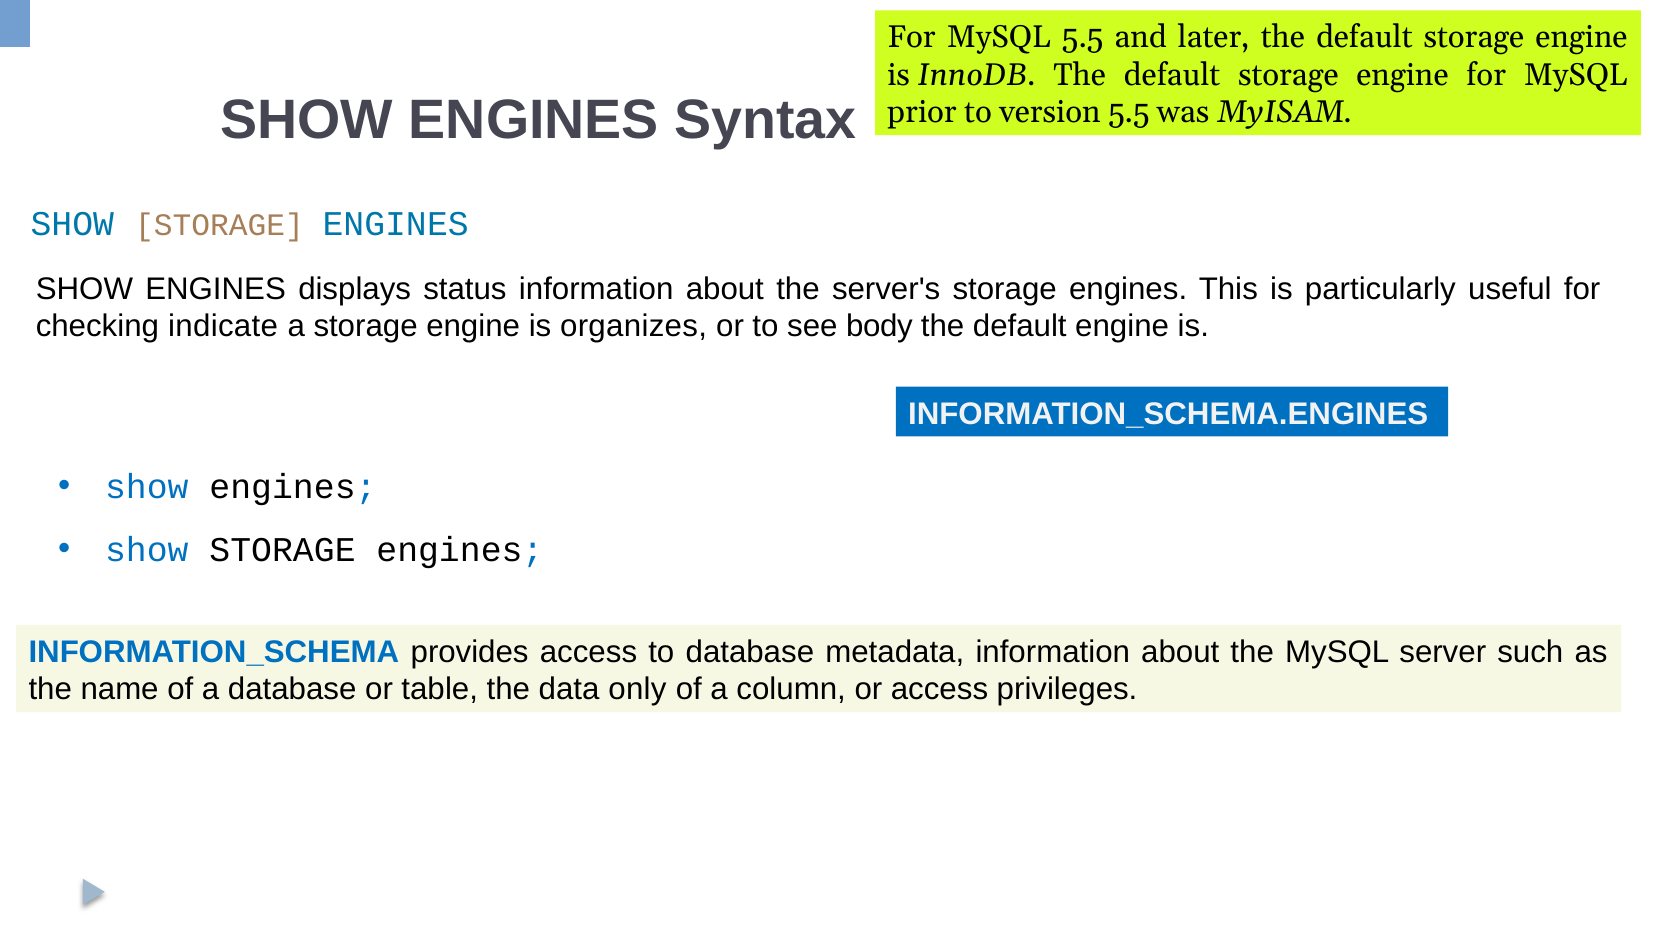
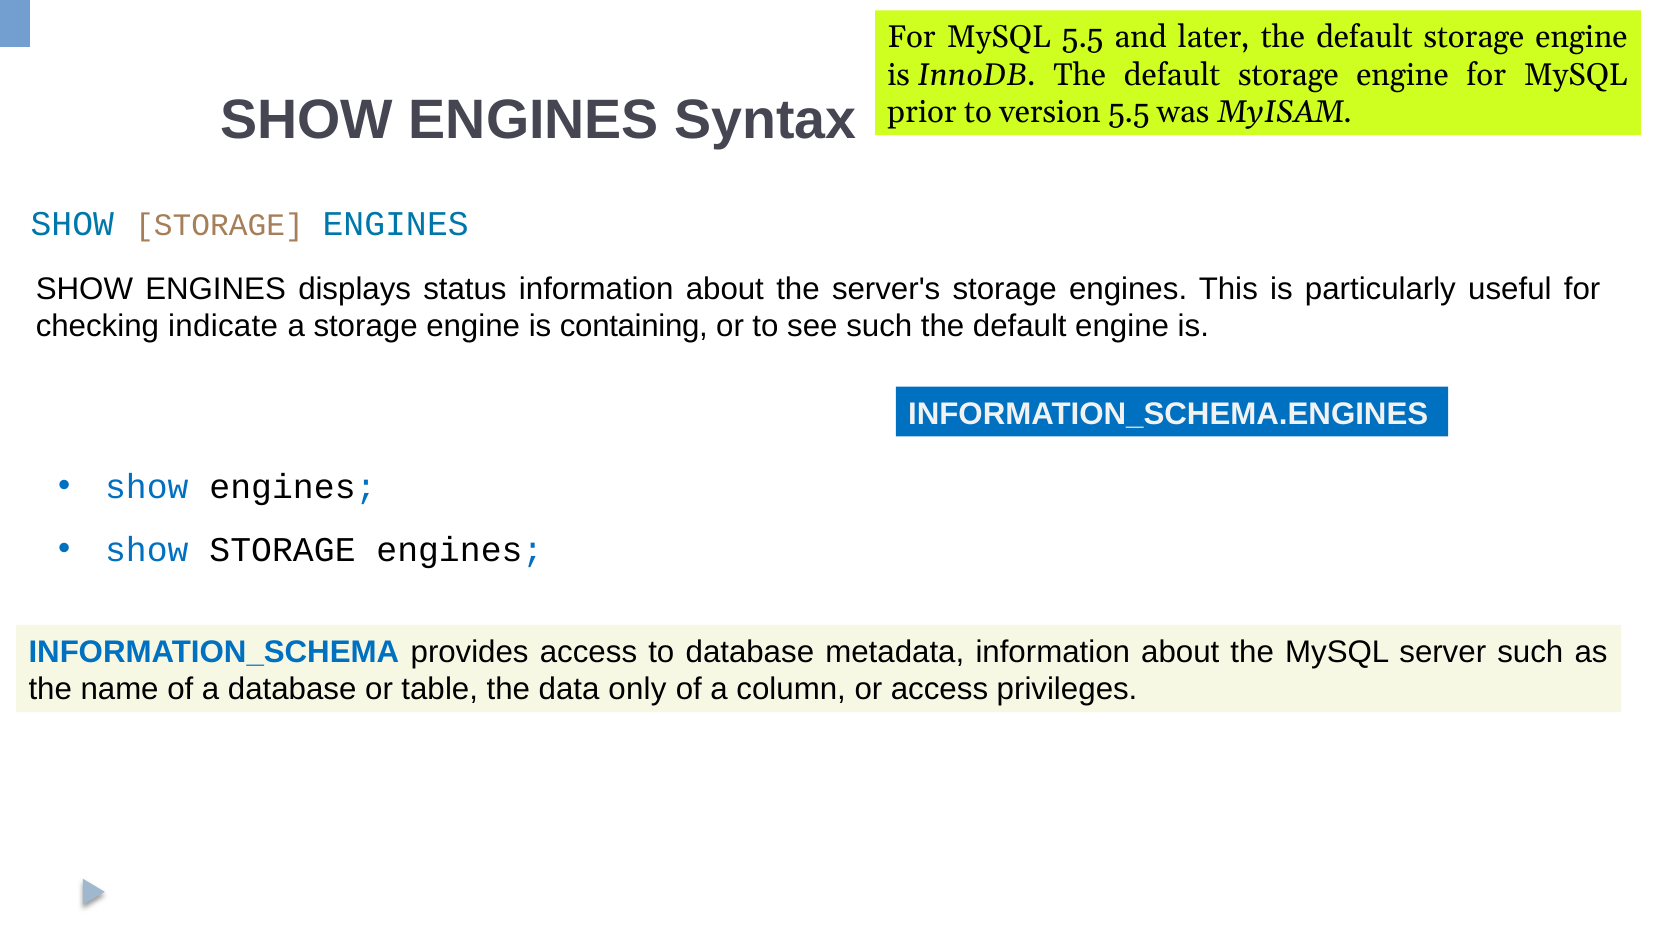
organizes: organizes -> containing (634, 327)
see body: body -> such (879, 327)
